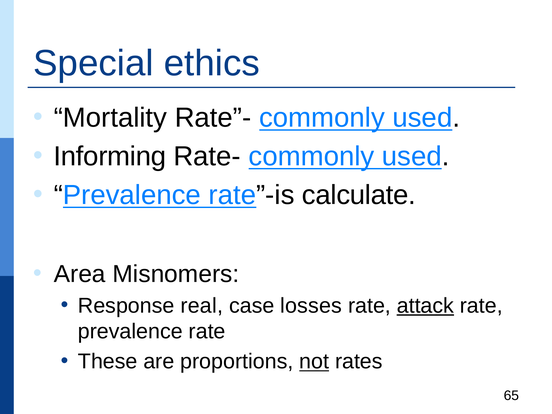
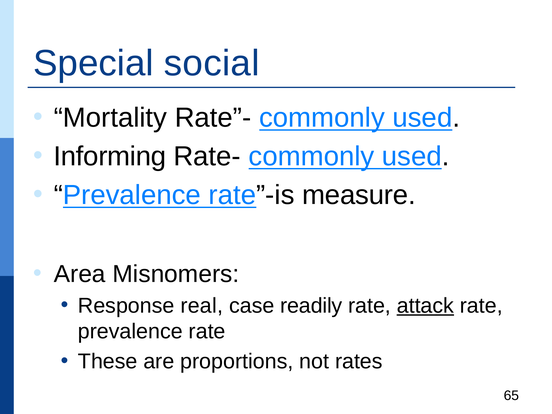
ethics: ethics -> social (212, 63)
calculate: calculate -> measure (359, 195)
losses: losses -> readily (311, 306)
not underline: present -> none (314, 362)
